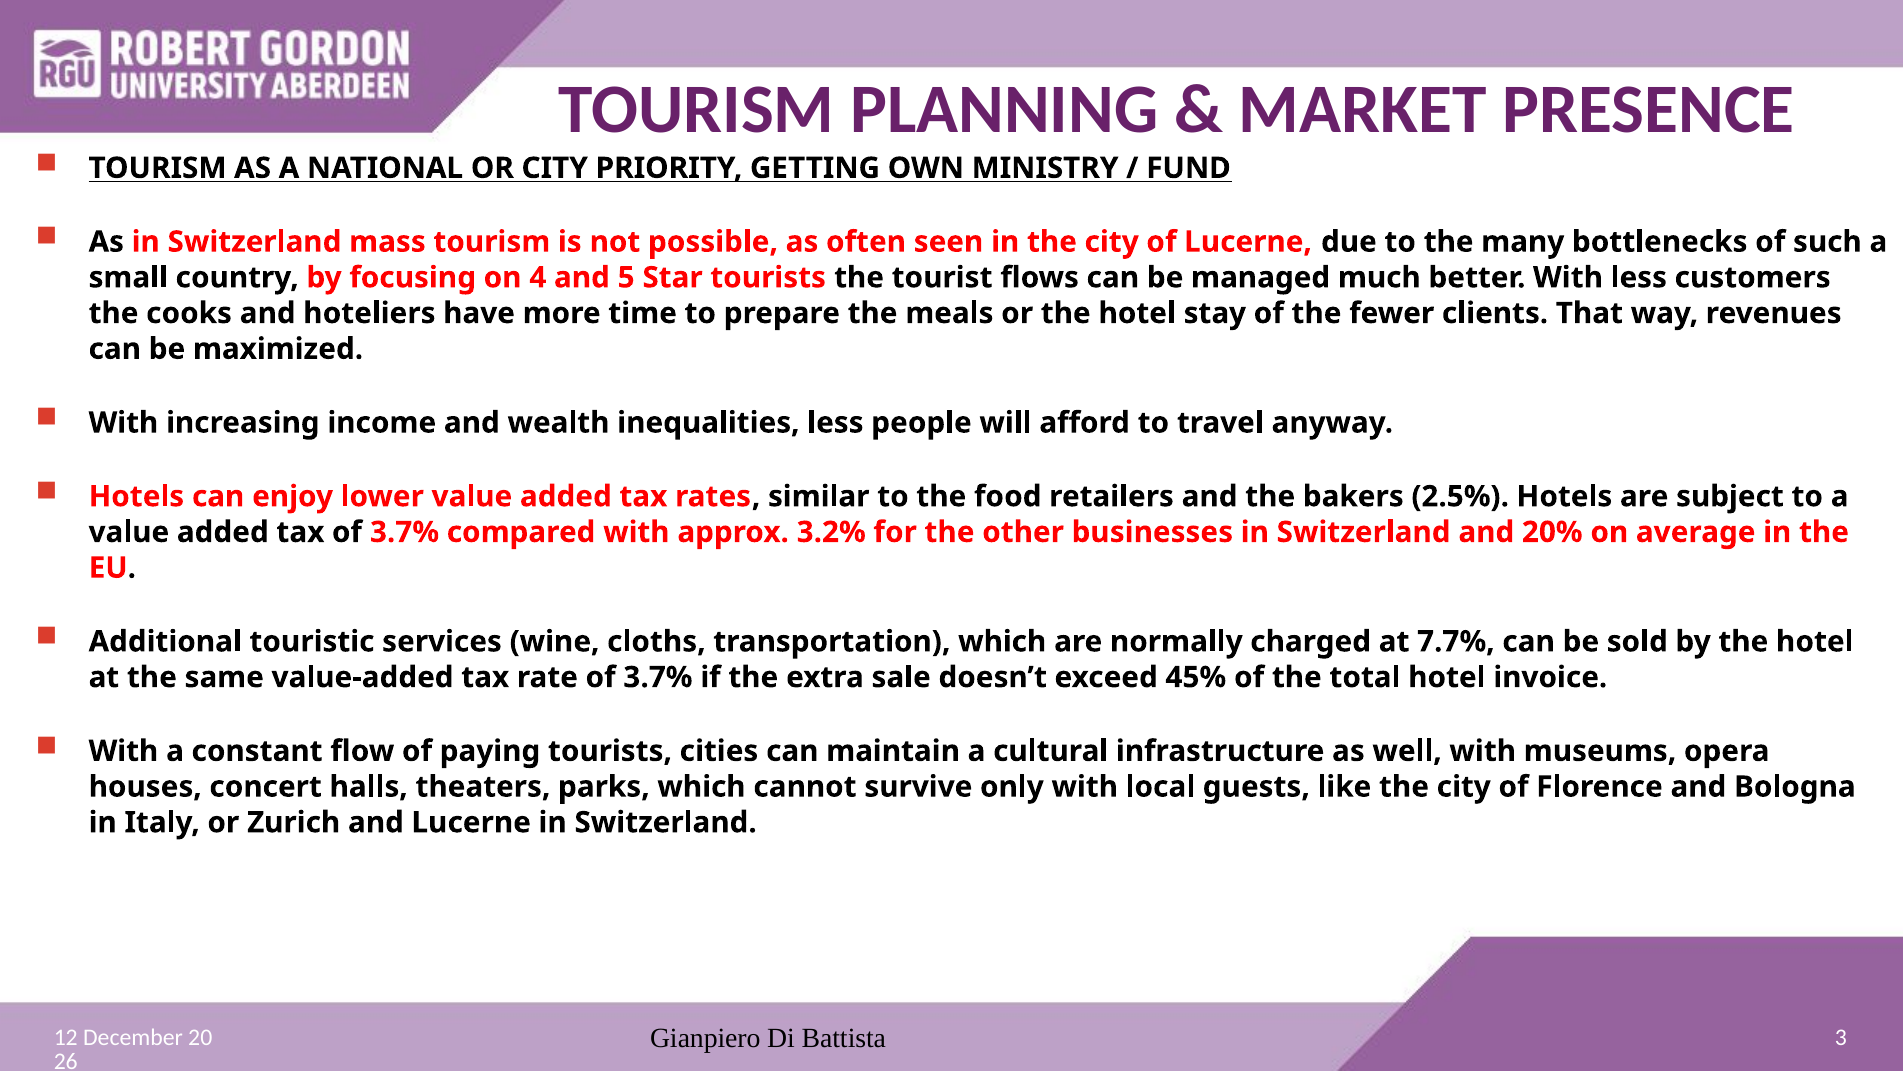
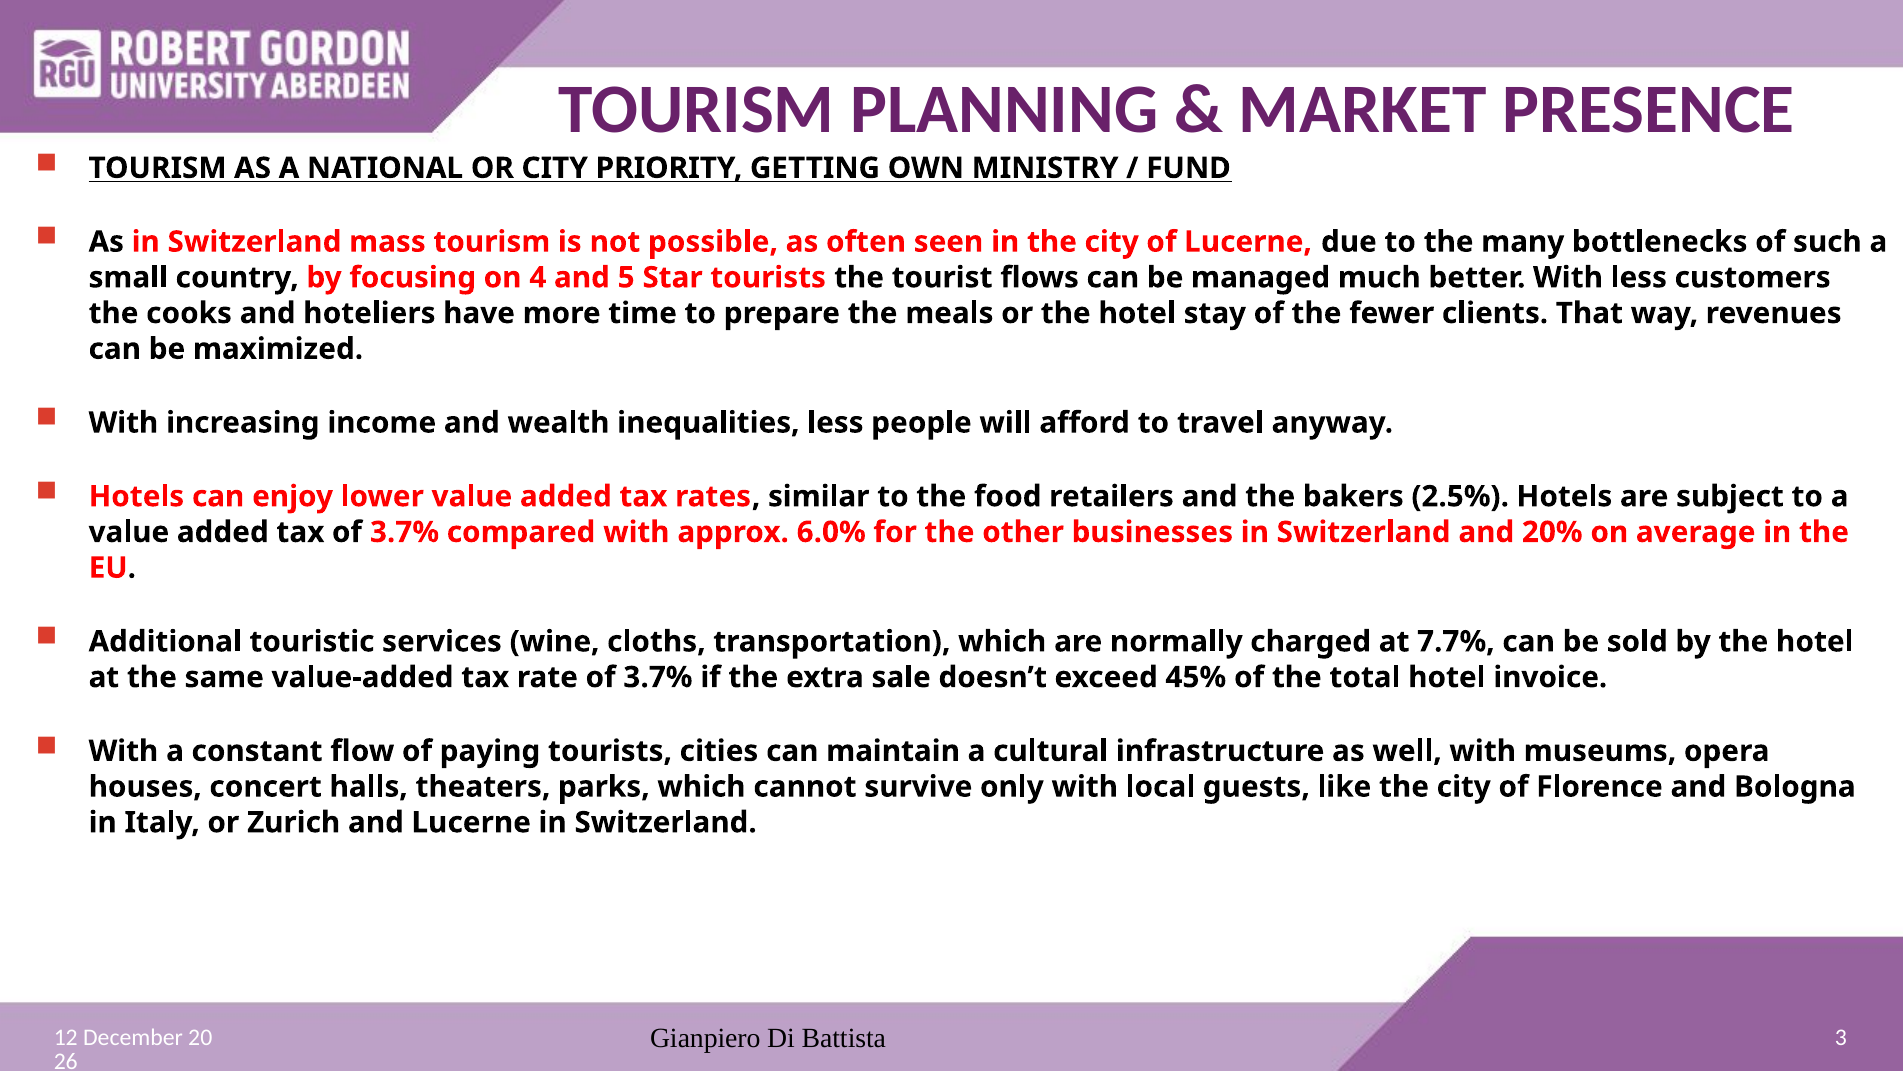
3.2%: 3.2% -> 6.0% (831, 532)
